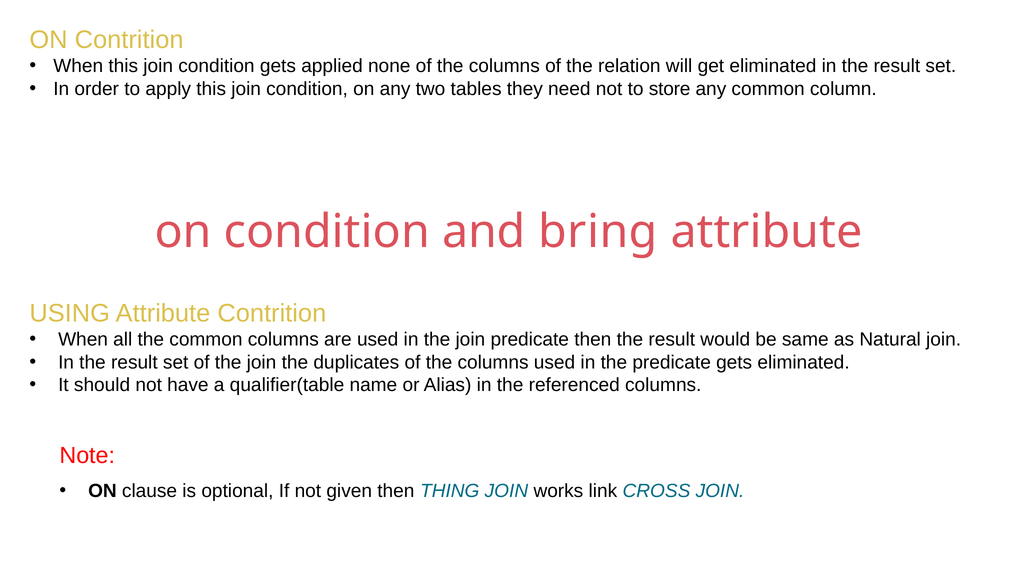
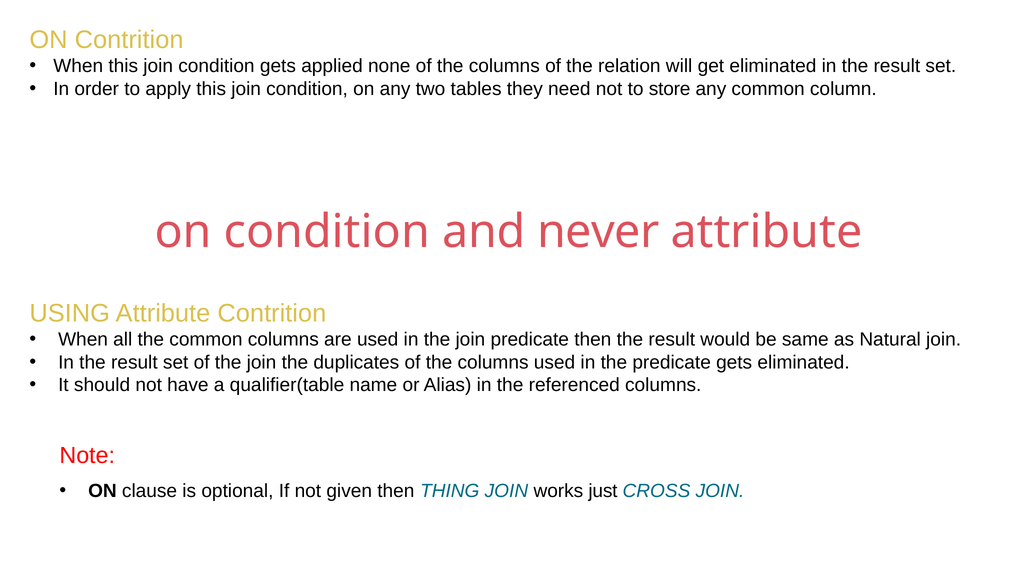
bring: bring -> never (598, 232)
link: link -> just (603, 491)
